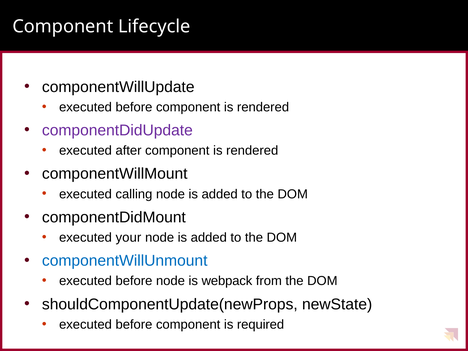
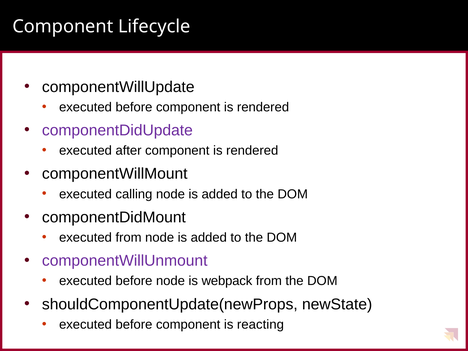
executed your: your -> from (129, 238)
componentWillUnmount colour: blue -> purple (125, 261)
required: required -> reacting (260, 324)
